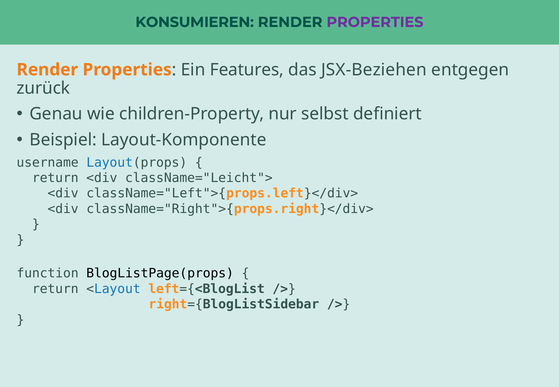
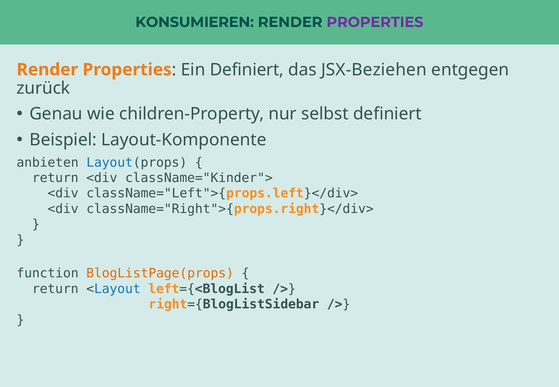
Ein Features: Features -> Definiert (247, 70)
username: username -> anbieten (48, 162)
className="Leicht">: className="Leicht"> -> className="Kinder"> (199, 178)
BlogListPage(props colour: black -> orange (160, 273)
